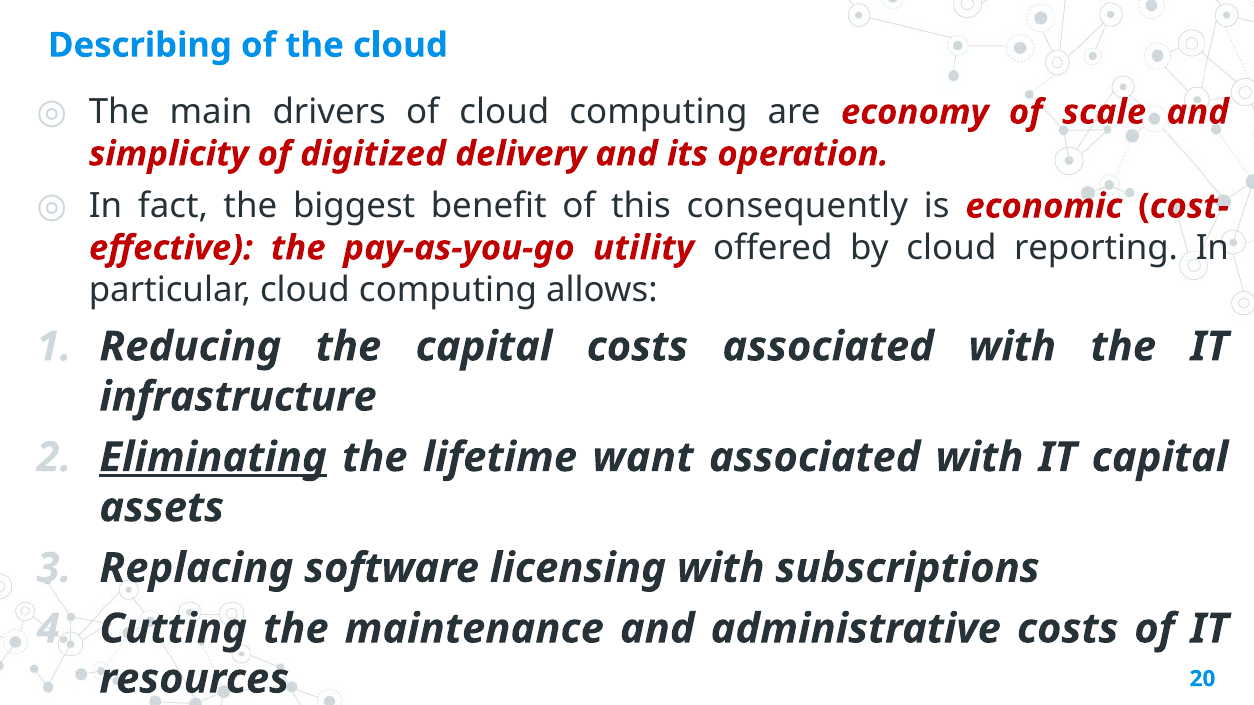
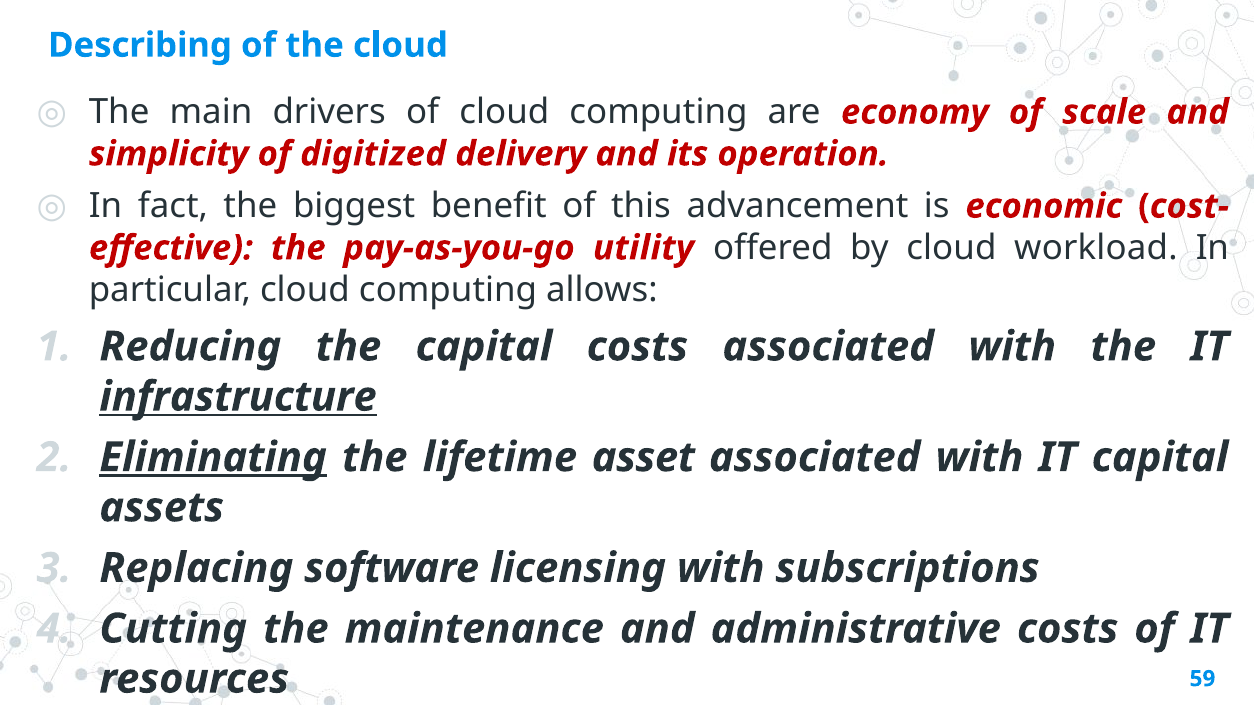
consequently: consequently -> advancement (797, 206)
reporting: reporting -> workload (1096, 248)
infrastructure underline: none -> present (238, 397)
want: want -> asset (643, 458)
20: 20 -> 59 (1202, 679)
